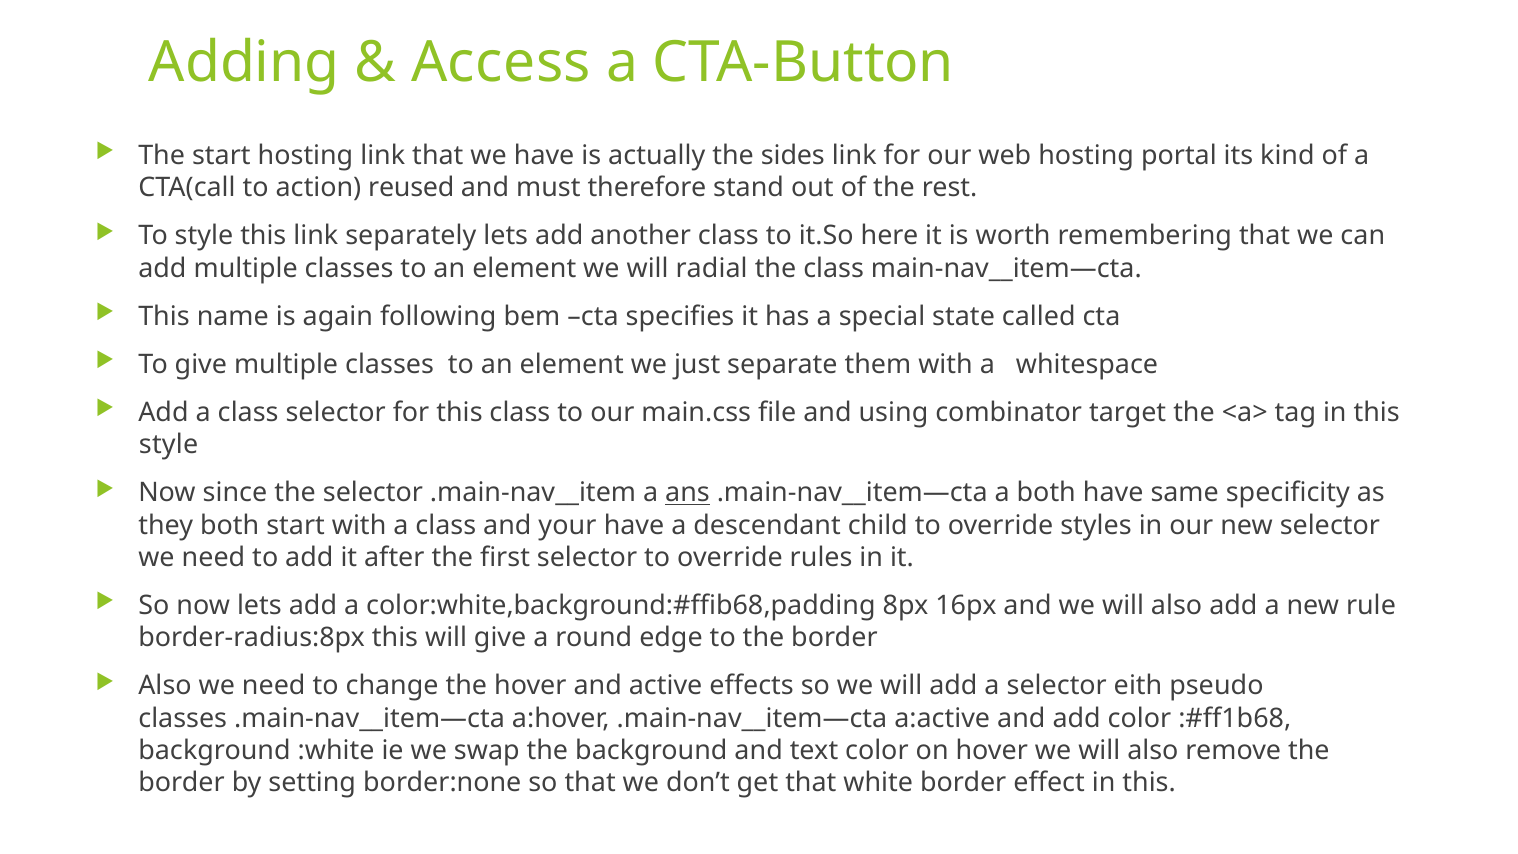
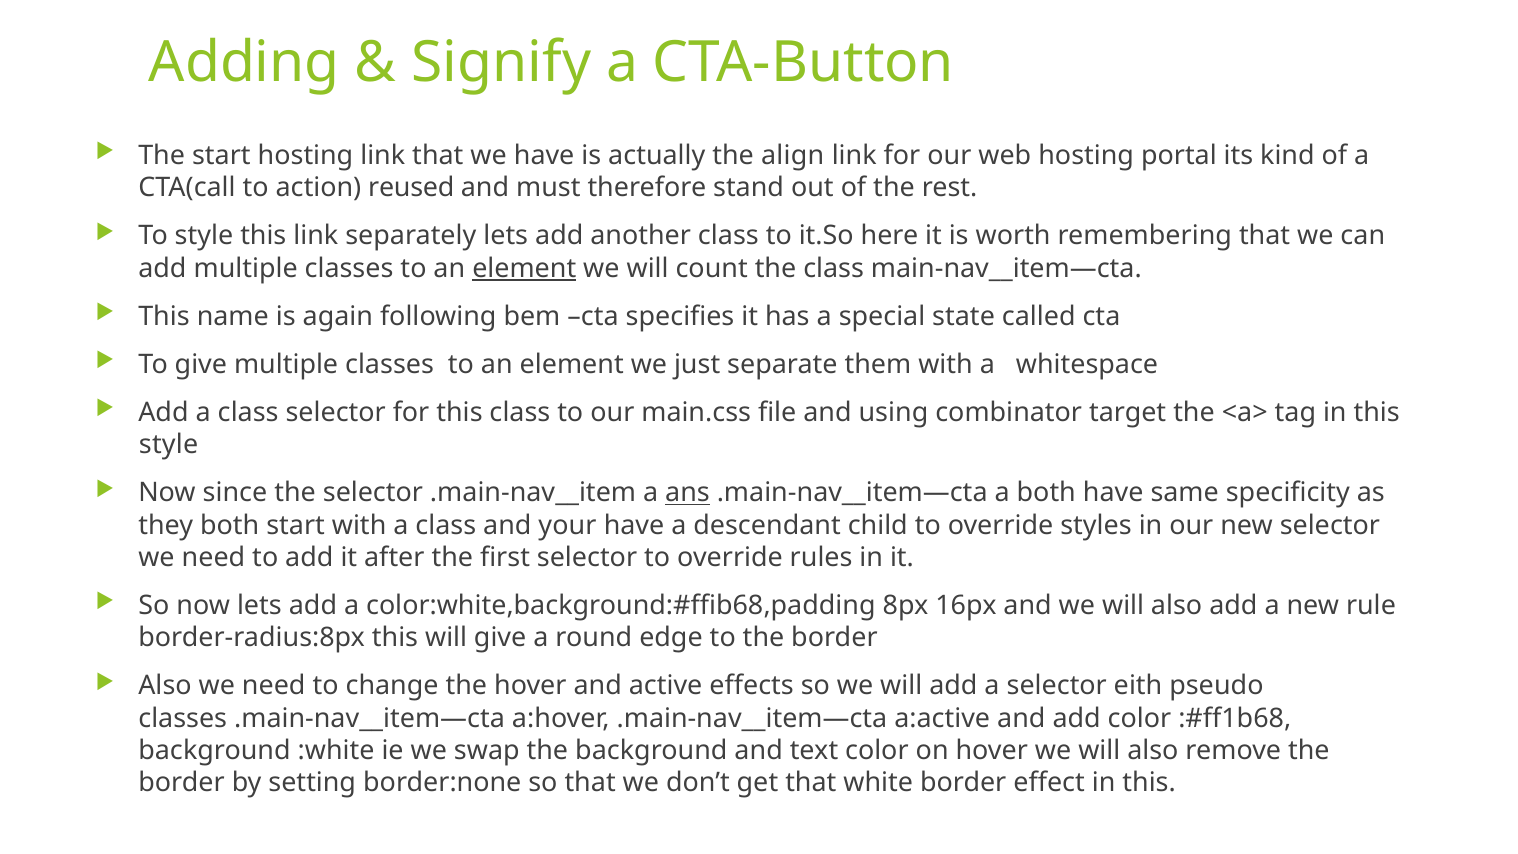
Access: Access -> Signify (501, 63)
sides: sides -> align (793, 156)
element underline: none -> present (524, 268)
radial: radial -> count (712, 268)
